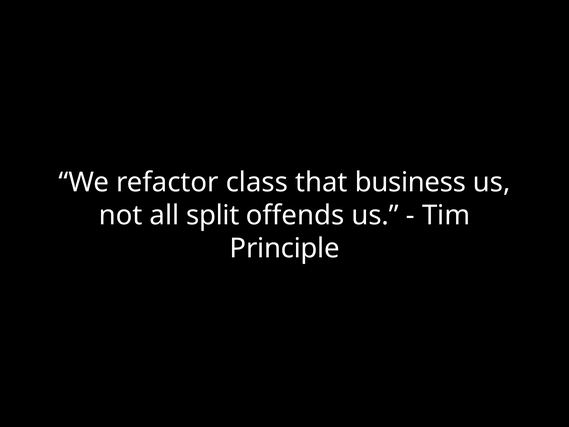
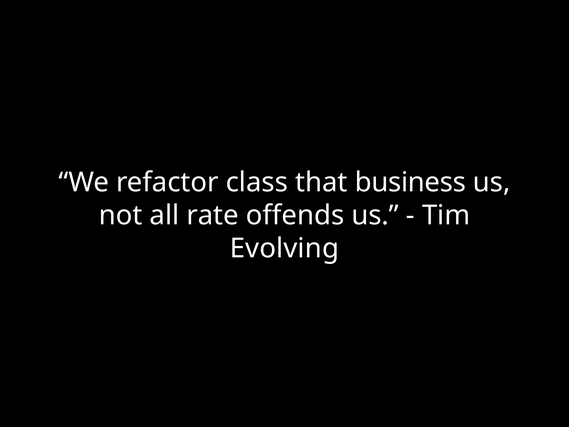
split: split -> rate (213, 215)
Principle: Principle -> Evolving (284, 248)
